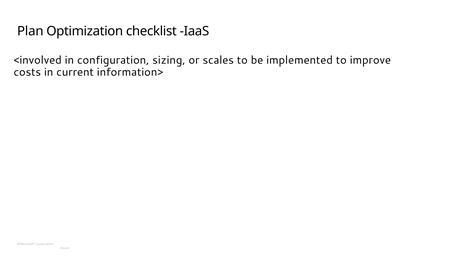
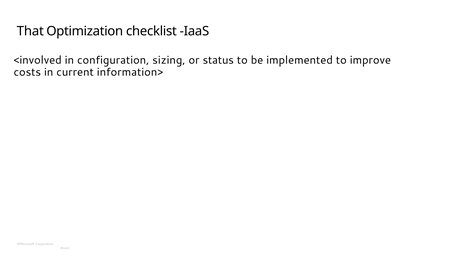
Plan: Plan -> That (30, 31)
scales: scales -> status (218, 60)
